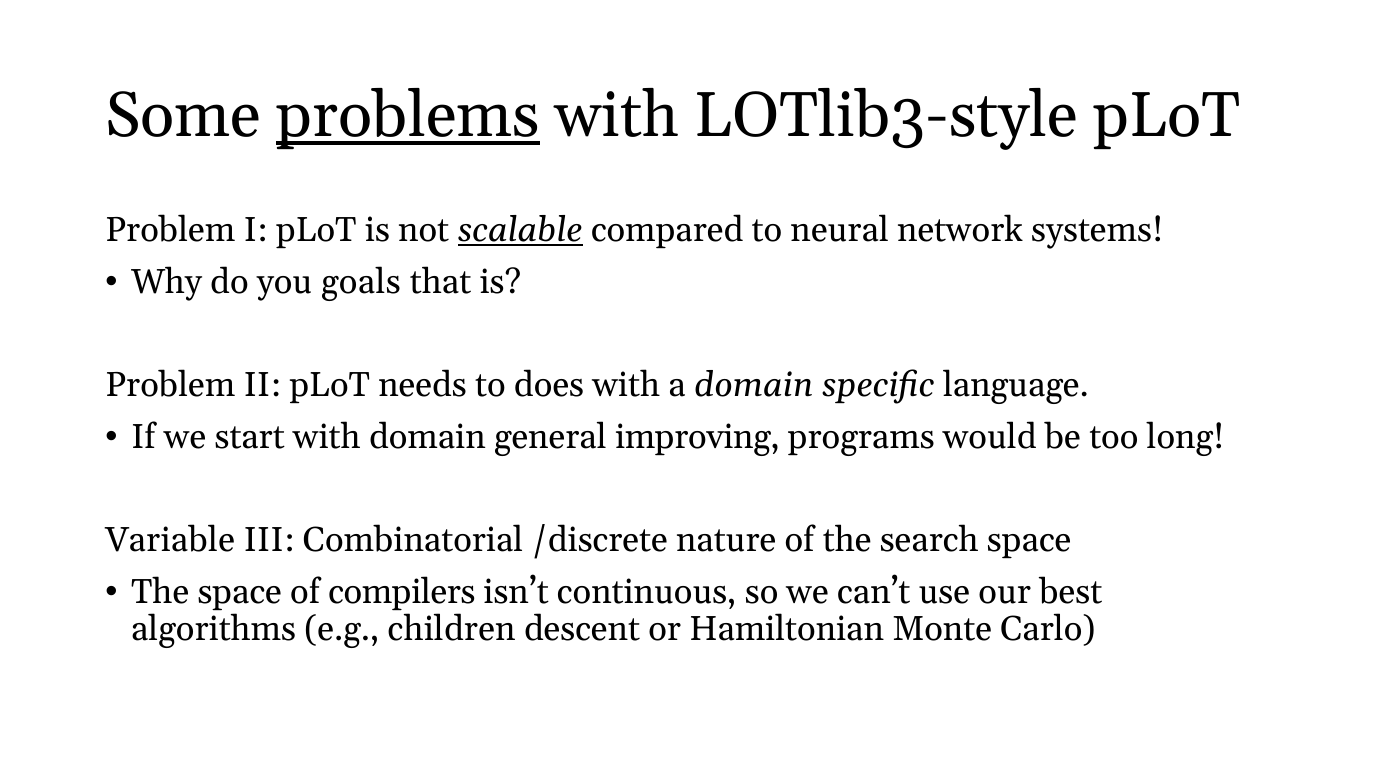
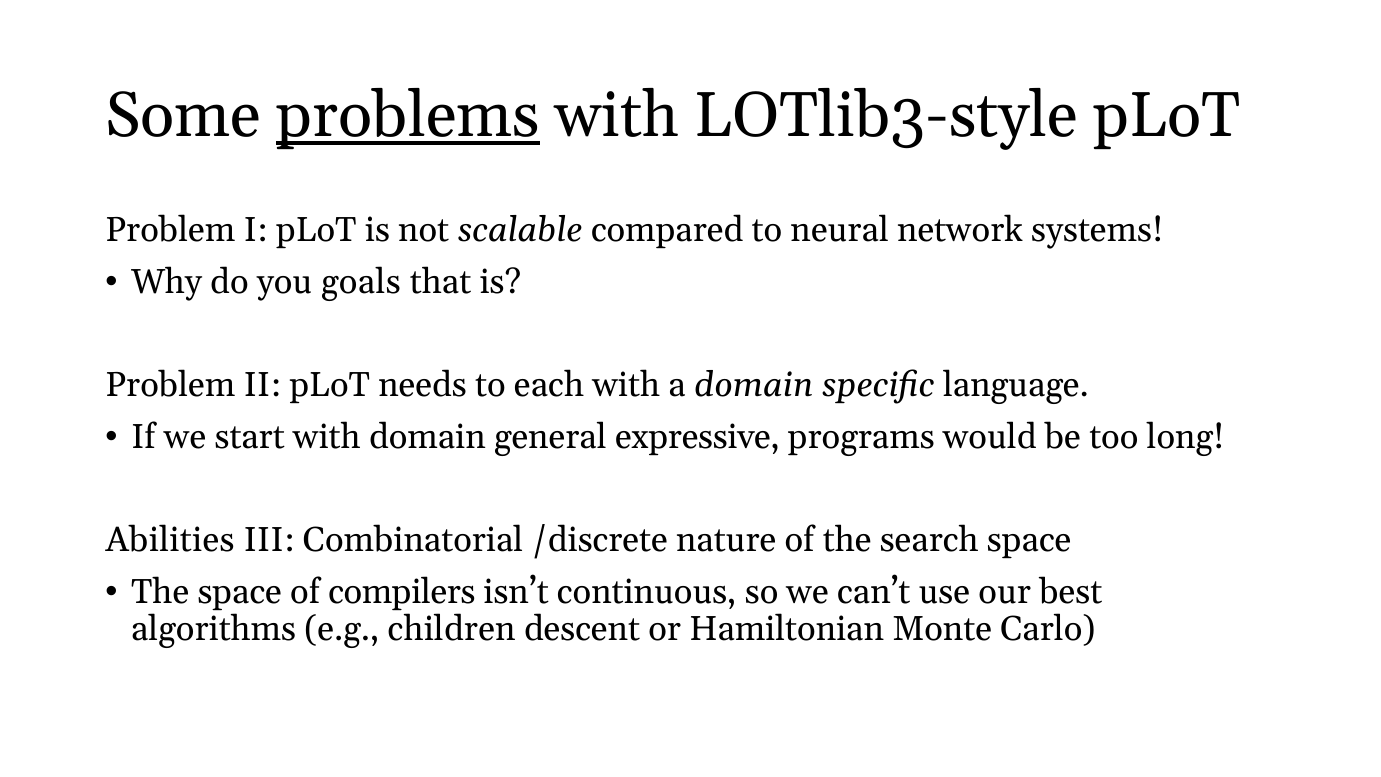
scalable underline: present -> none (520, 230)
does: does -> each (549, 385)
improving: improving -> expressive (697, 437)
Variable: Variable -> Abilities (170, 540)
